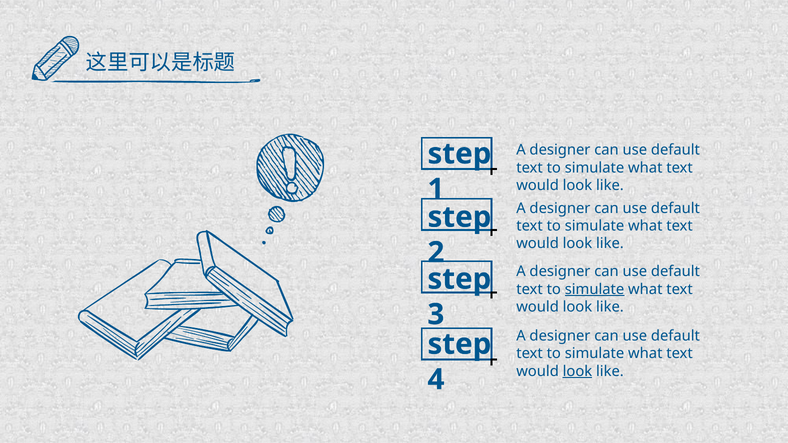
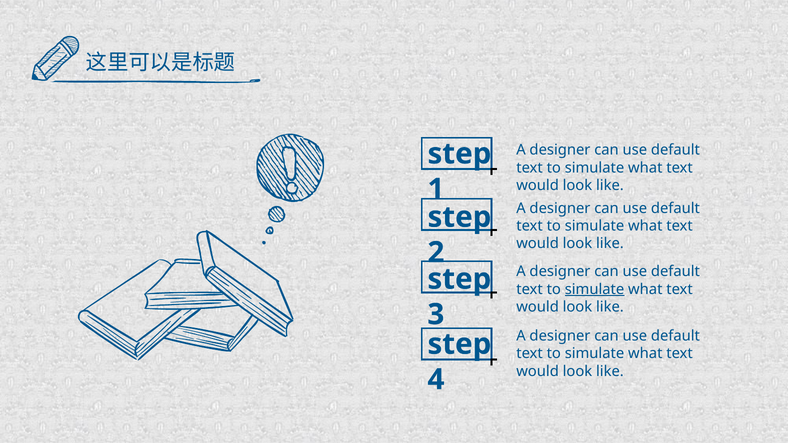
look underline: present -> none (577, 371)
